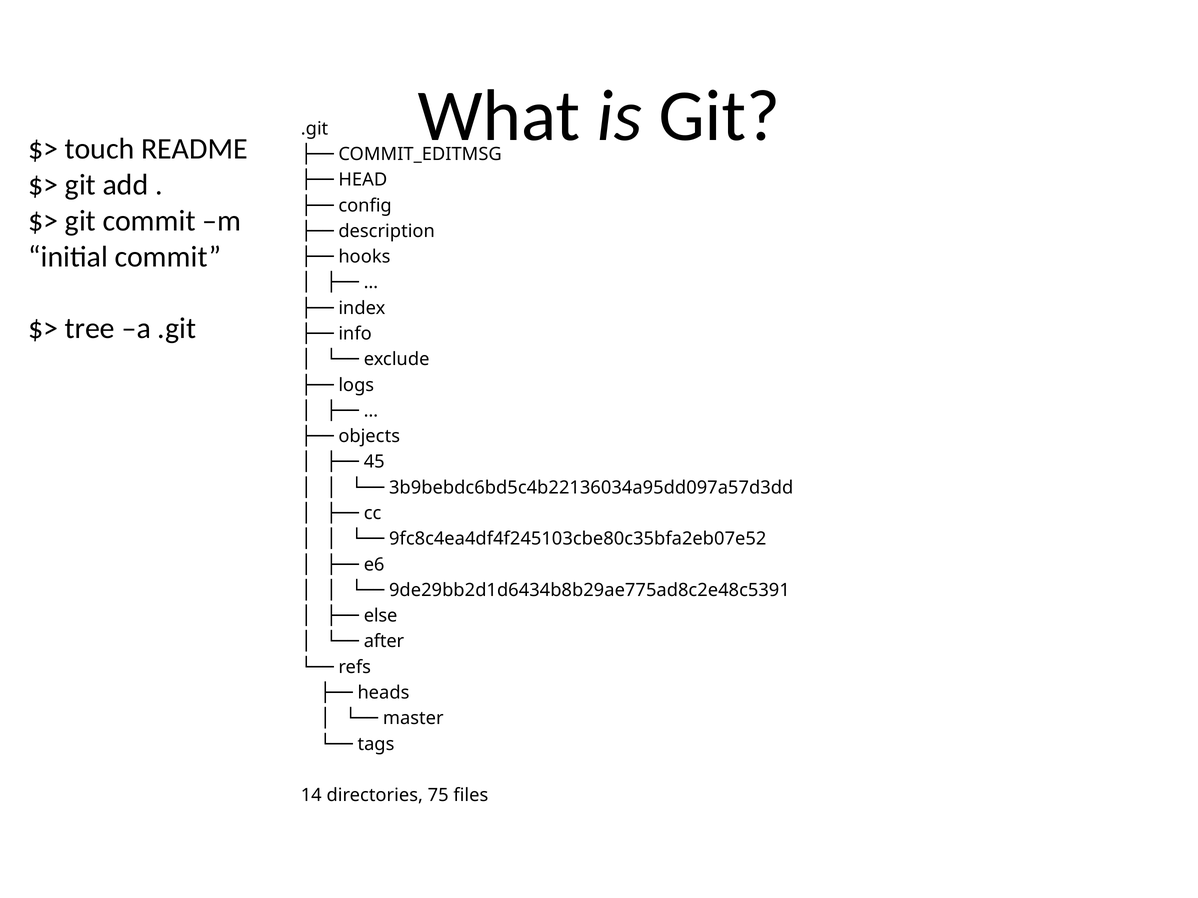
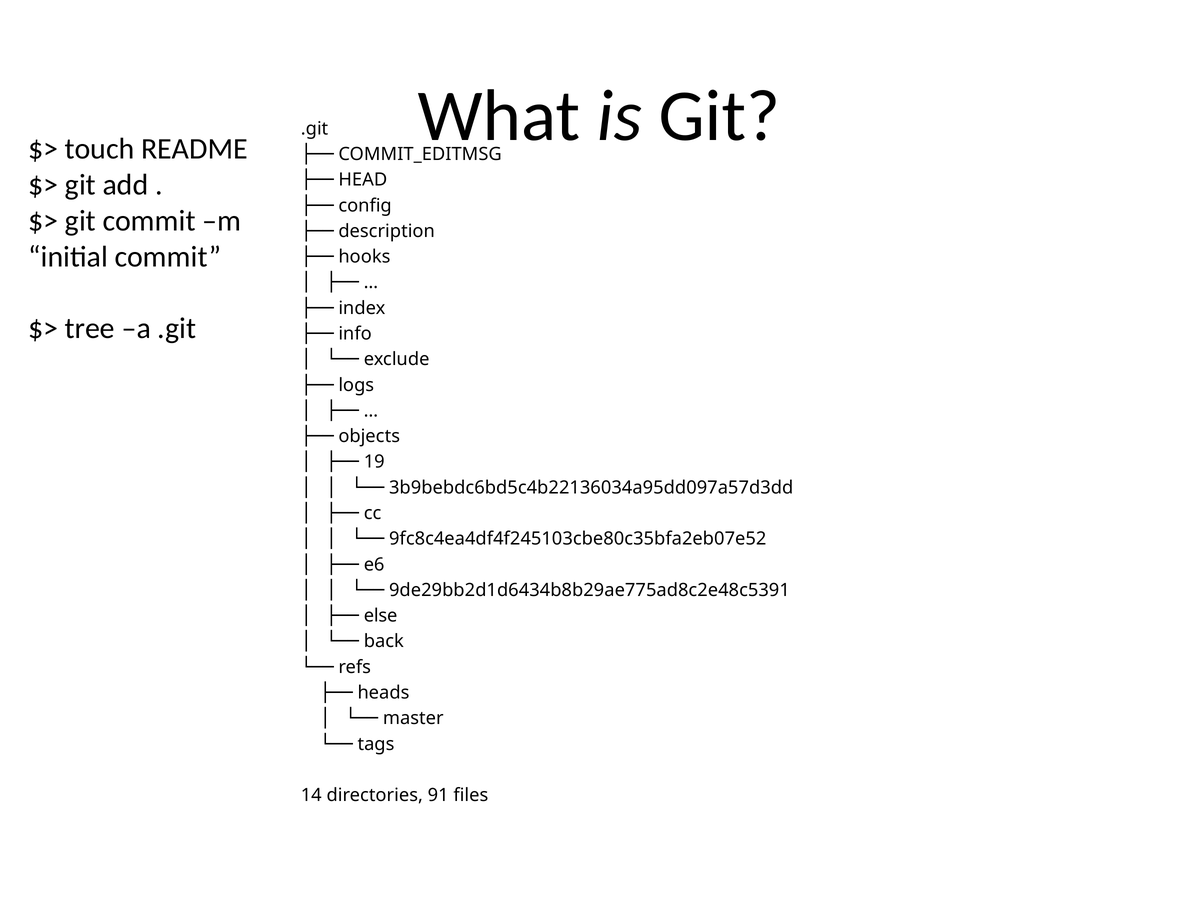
45: 45 -> 19 (374, 462)
after: after -> back (384, 642)
75: 75 -> 91 (438, 796)
